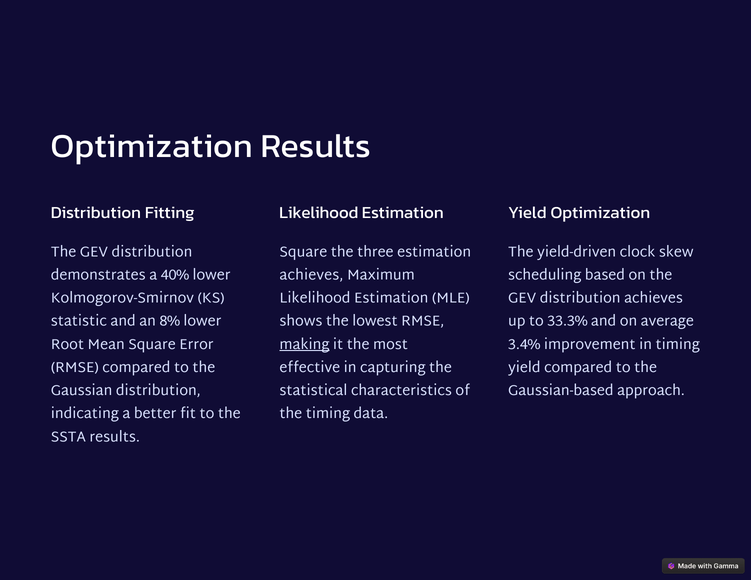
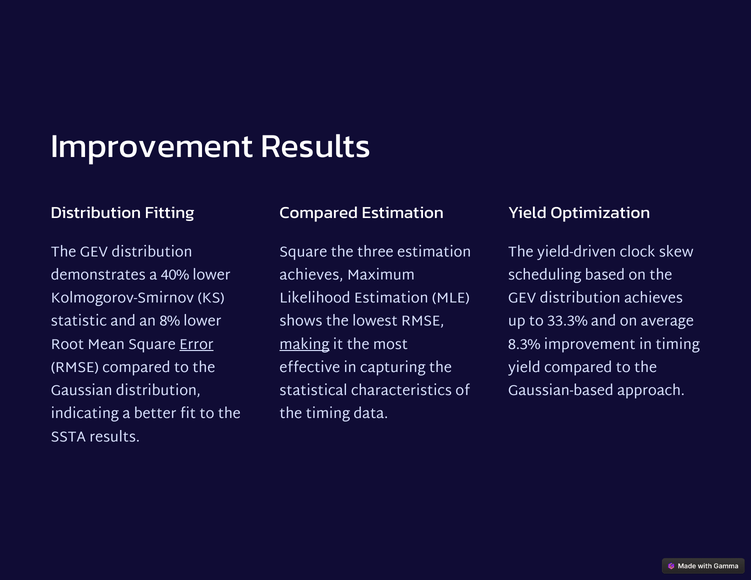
Optimization: Optimization -> Improvement (152, 146)
Likelihood: Likelihood -> Compared (319, 213)
3.4%: 3.4% -> 8.3% (524, 345)
Error underline: none -> present (196, 345)
